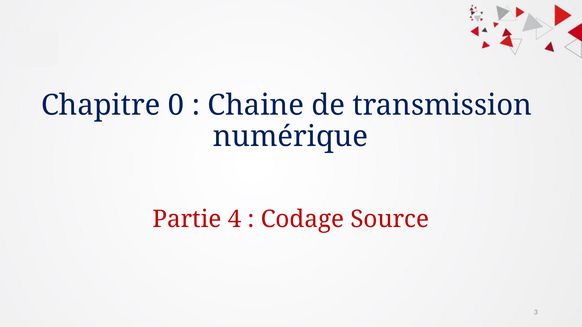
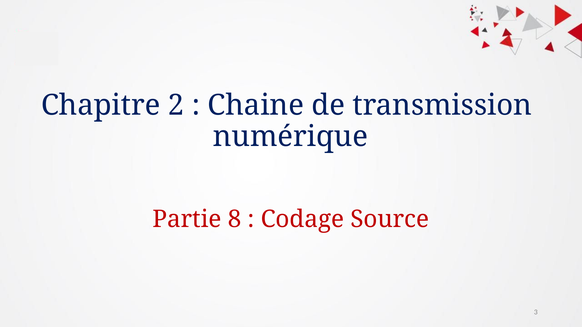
0: 0 -> 2 (176, 105)
4: 4 -> 8 (235, 220)
